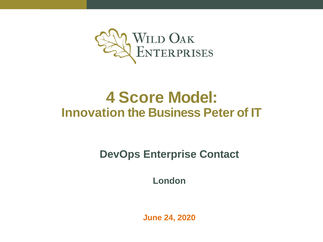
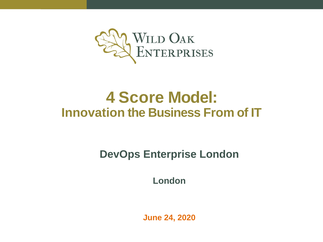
Peter: Peter -> From (219, 113)
Enterprise Contact: Contact -> London (219, 155)
